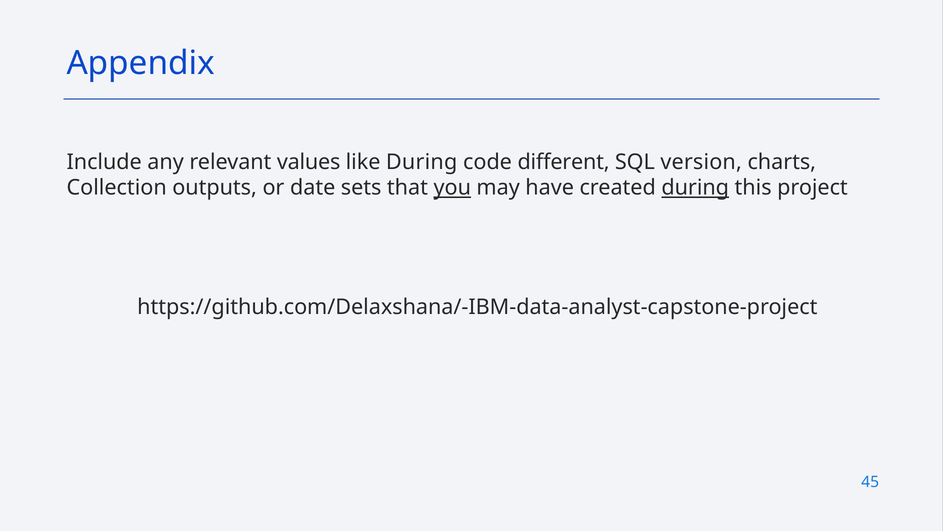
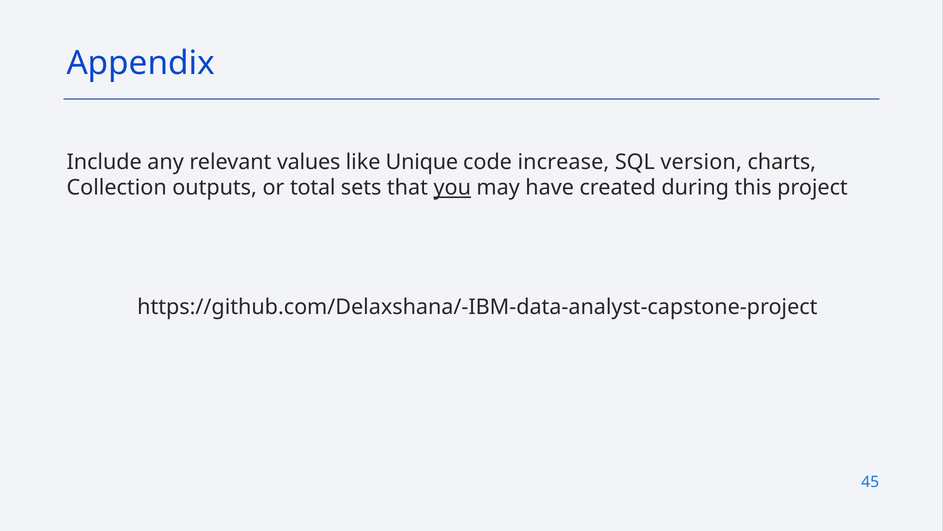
like During: During -> Unique (422, 162)
different: different -> increase (563, 162)
date: date -> total (313, 188)
during underline: present -> none (695, 188)
